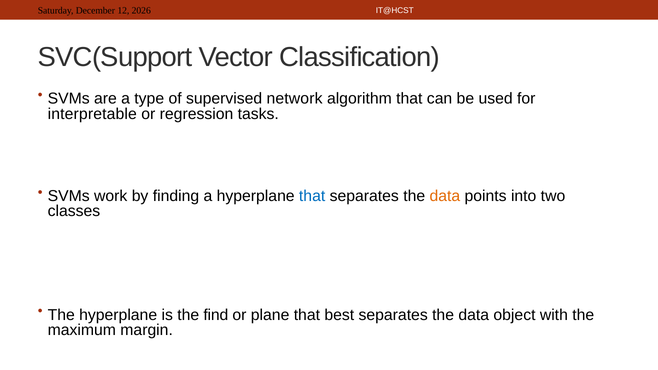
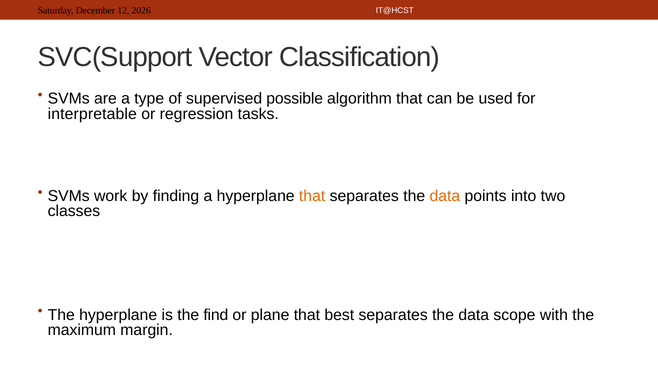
network: network -> possible (295, 99)
that colour: blue -> orange (312, 196)
object: object -> scope (514, 315)
